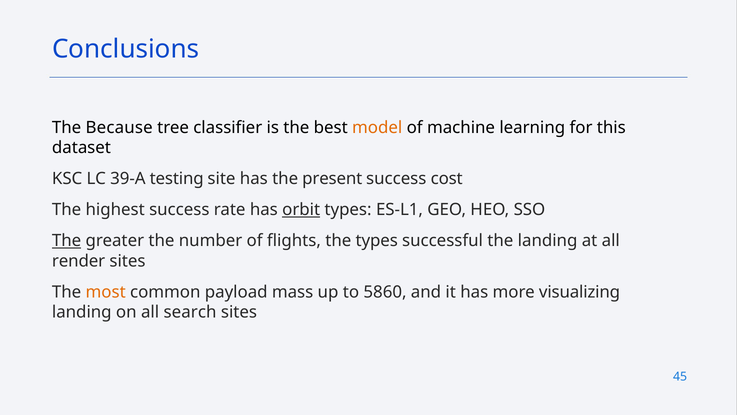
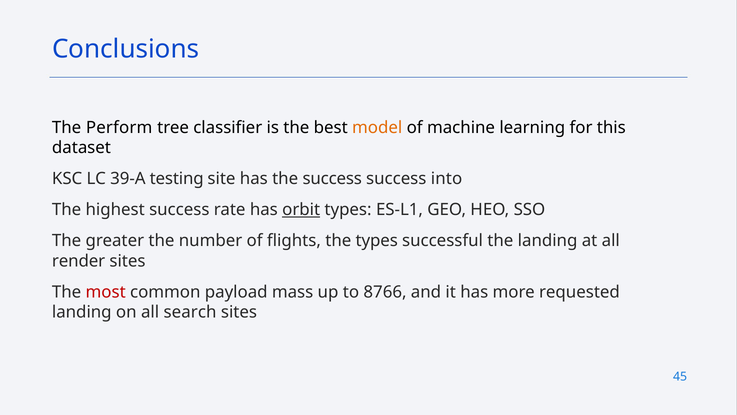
Because: Because -> Perform (119, 127)
the present: present -> success (332, 179)
cost: cost -> into (447, 179)
The underline: present -> none (67, 241)
most colour: orange -> red (106, 292)
5860: 5860 -> 8766 (385, 292)
visualizing: visualizing -> requested (579, 292)
